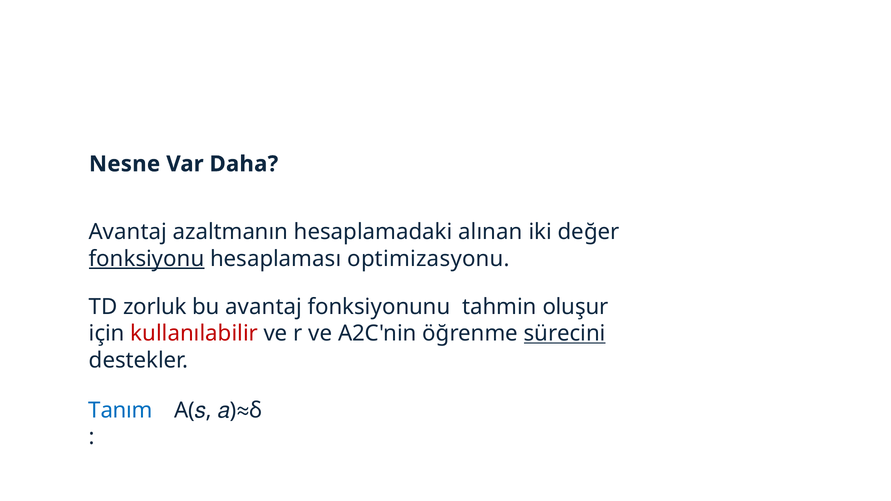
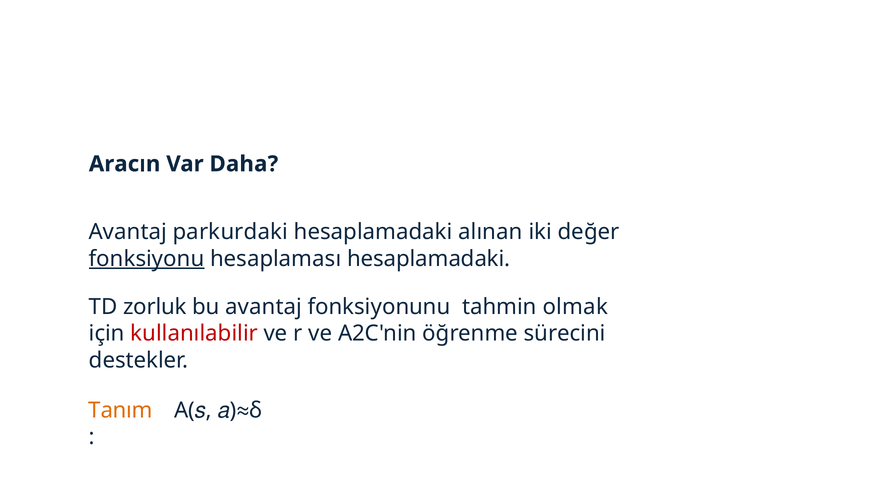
Nesne: Nesne -> Aracın (125, 164)
azaltmanın: azaltmanın -> parkurdaki (230, 232)
hesaplaması optimizasyonu: optimizasyonu -> hesaplamadaki (429, 259)
oluşur: oluşur -> olmak (575, 307)
sürecini underline: present -> none (565, 334)
Tanım colour: blue -> orange (121, 410)
